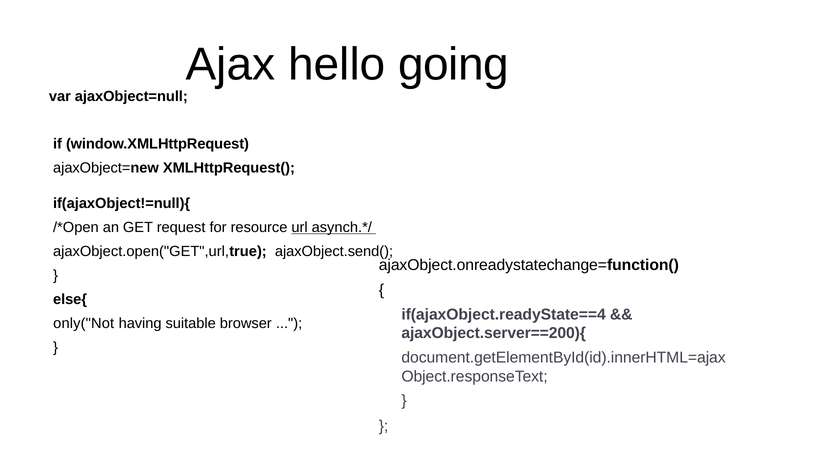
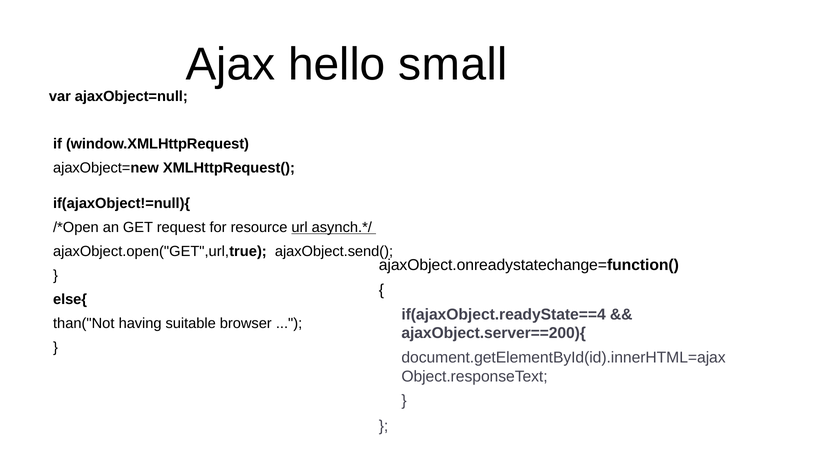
going: going -> small (453, 65)
only("Not: only("Not -> than("Not (84, 323)
